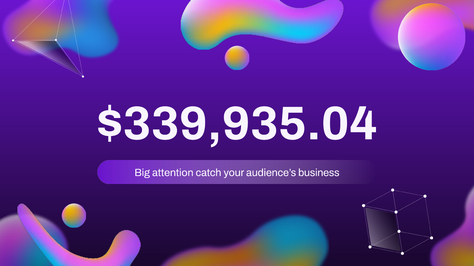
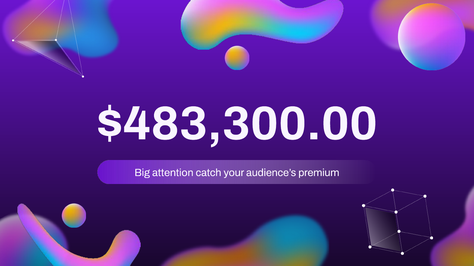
$339,935.04: $339,935.04 -> $483,300.00 (237, 124)
business: business -> premium (319, 173)
